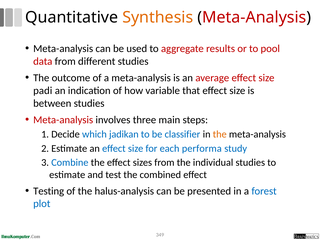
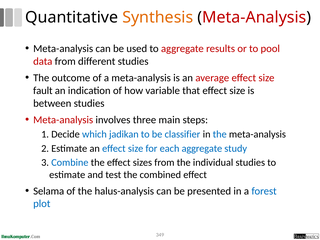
padi: padi -> fault (43, 91)
the colour: orange -> blue (220, 134)
each performa: performa -> aggregate (202, 148)
Testing: Testing -> Selama (49, 191)
